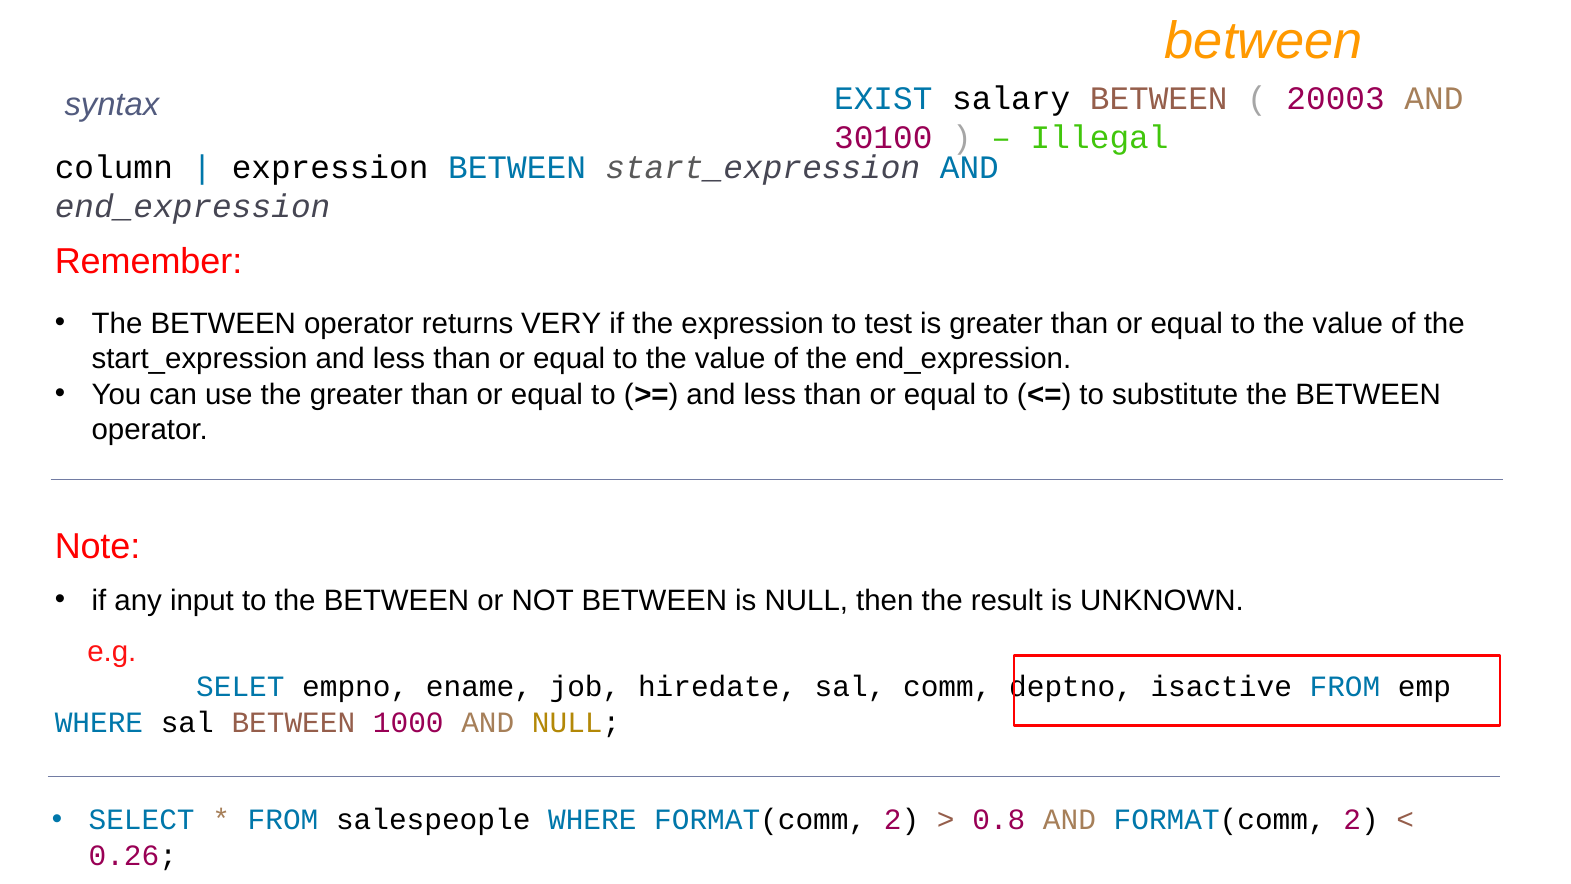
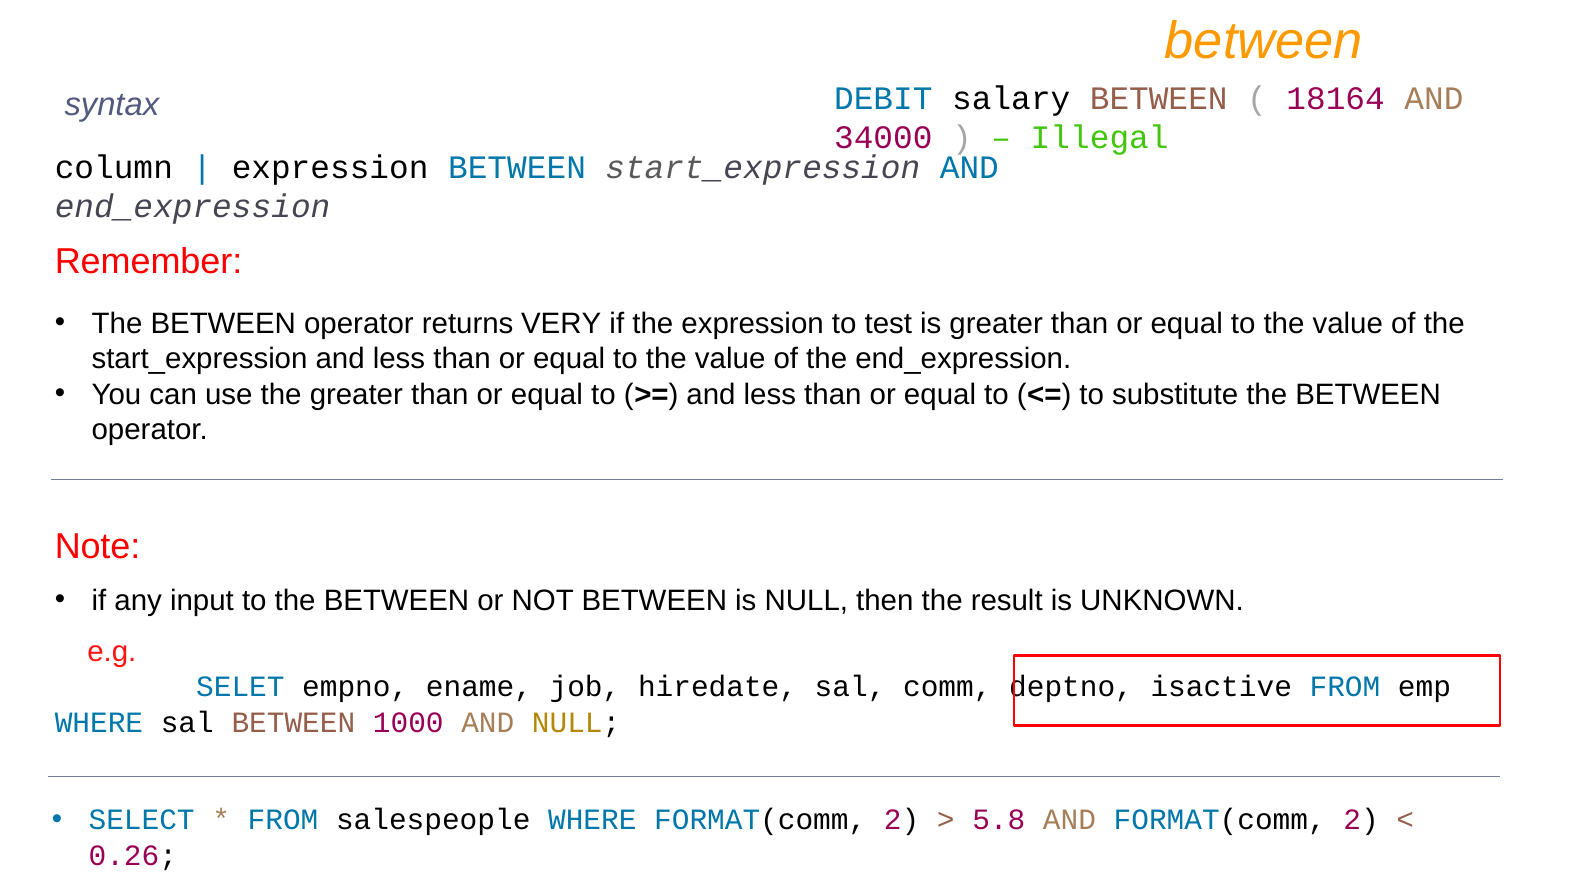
EXIST: EXIST -> DEBIT (883, 98)
20003: 20003 -> 18164 (1336, 98)
30100: 30100 -> 34000 (883, 137)
0.8: 0.8 -> 5.8 (999, 820)
